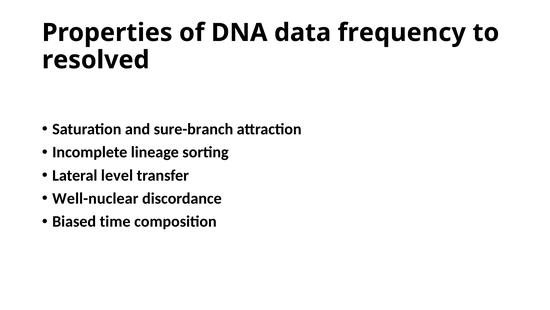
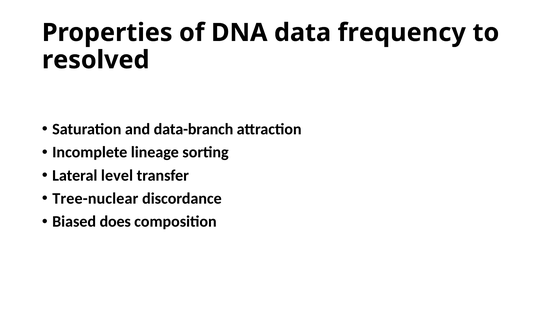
sure-branch: sure-branch -> data-branch (194, 129)
Well-nuclear: Well-nuclear -> Tree-nuclear (95, 198)
time: time -> does (115, 221)
